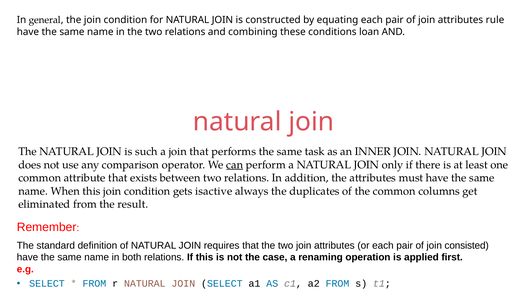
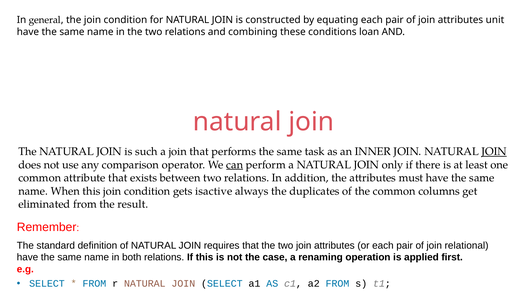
rule: rule -> unit (495, 20)
JOIN underline: none -> present (494, 151)
consisted: consisted -> relational (467, 245)
